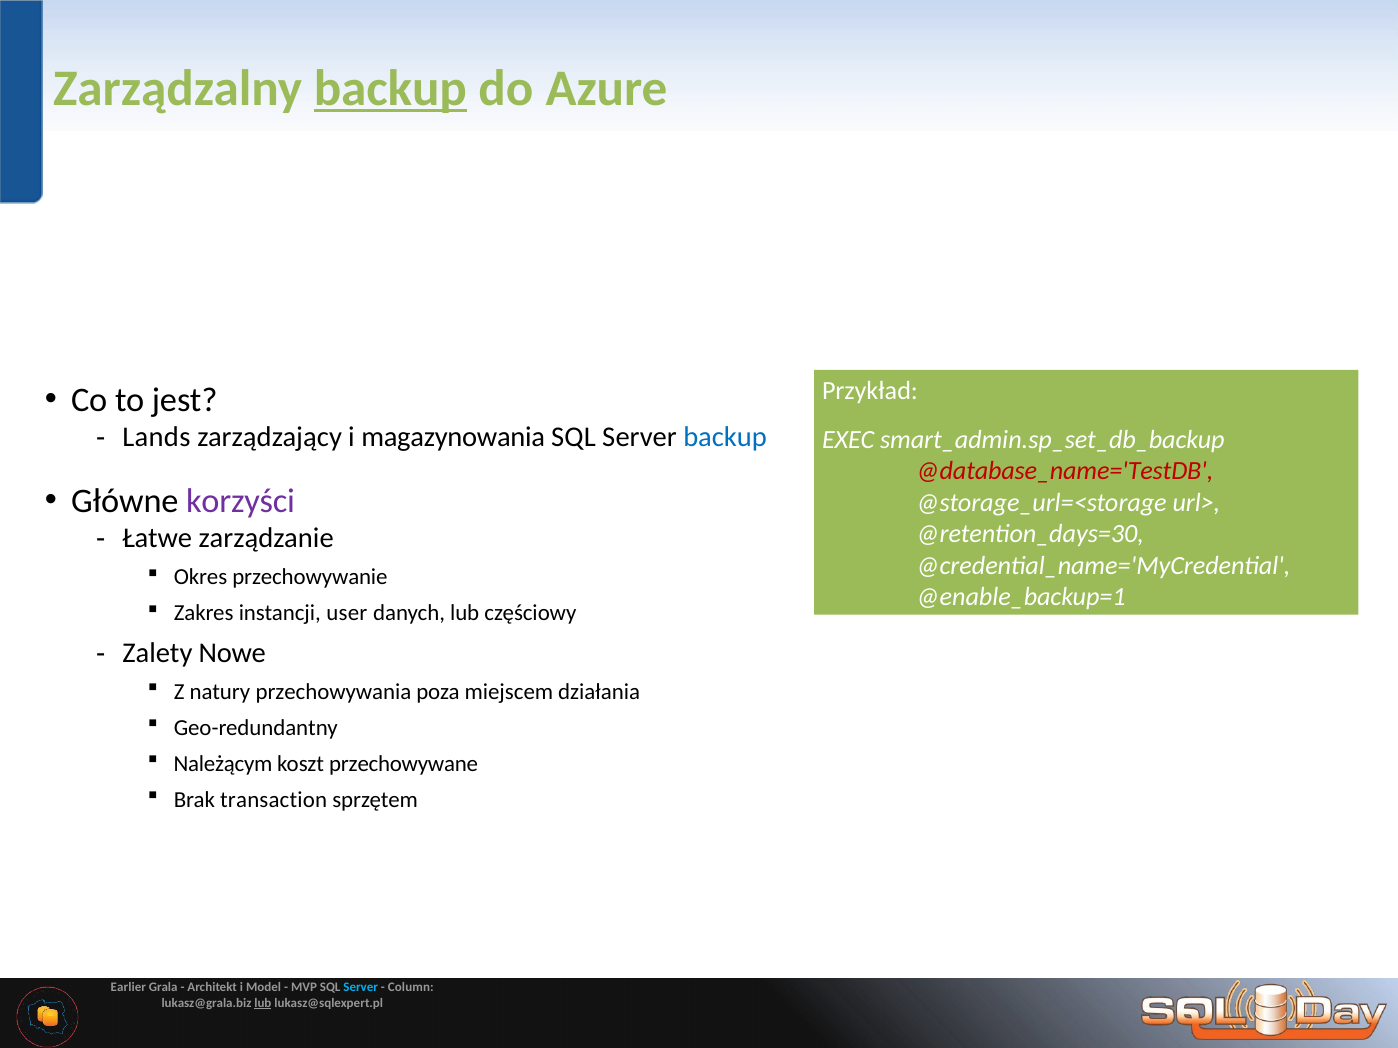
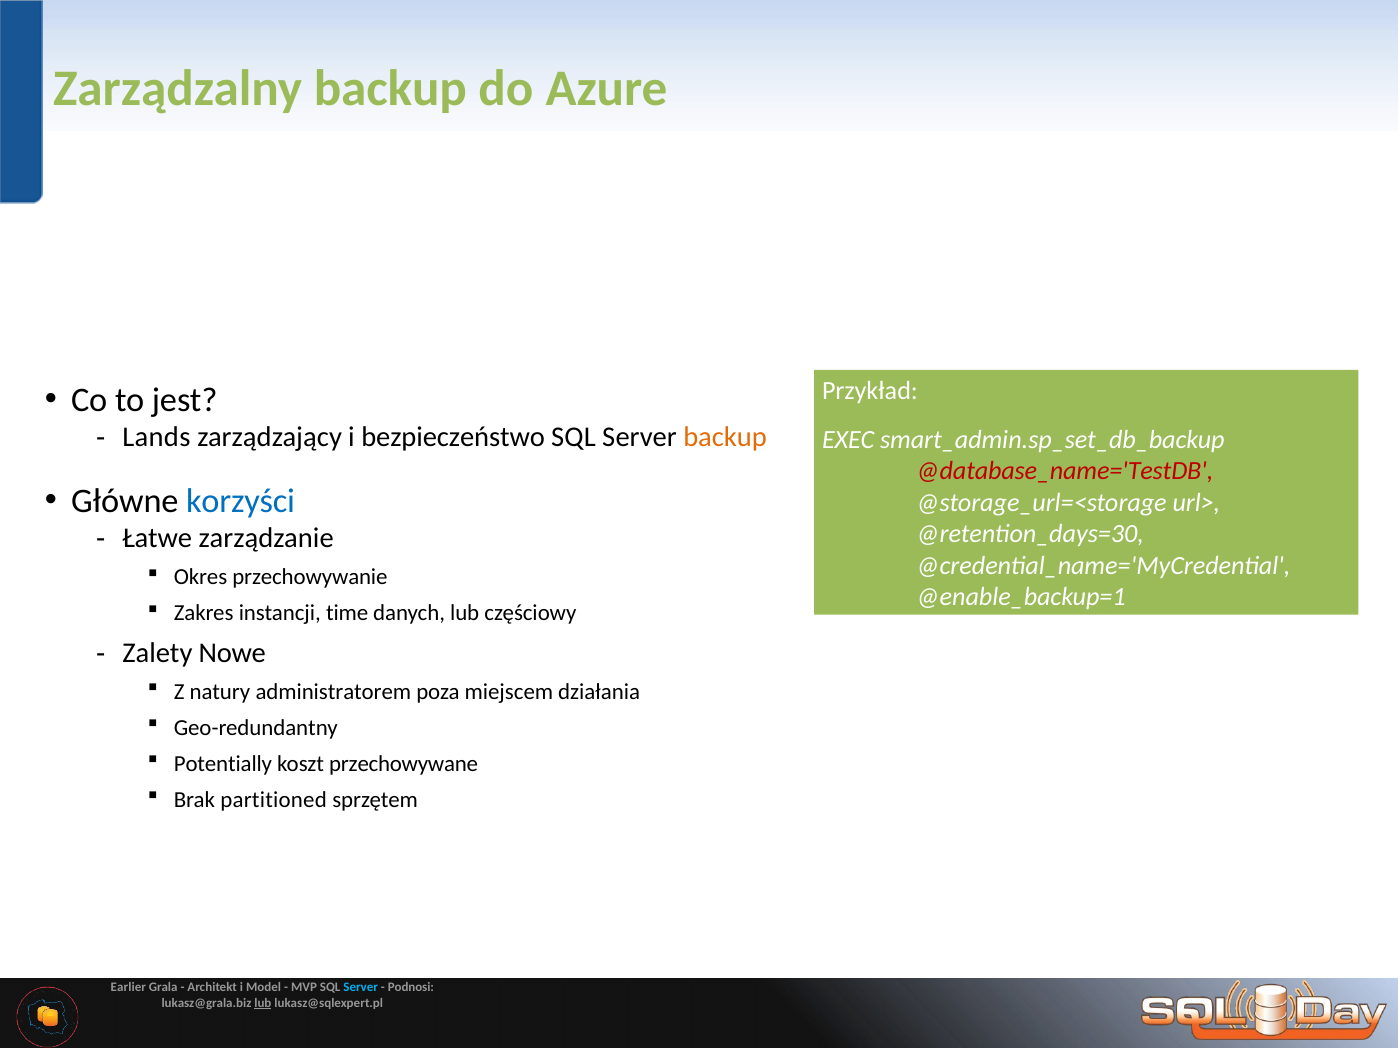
backup underline: present -> none (390, 88)
magazynowania: magazynowania -> bezpieczeństwo (453, 437)
backup colour: blue -> orange (725, 437)
korzyści colour: purple -> blue (241, 501)
user: user -> time (347, 614)
przechowywania: przechowywania -> administratorem (333, 692)
Należącym: Należącym -> Potentially (223, 764)
transaction: transaction -> partitioned (274, 800)
Column: Column -> Podnosi (411, 987)
